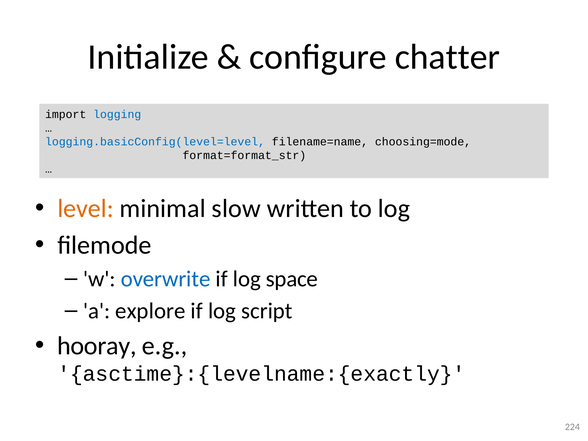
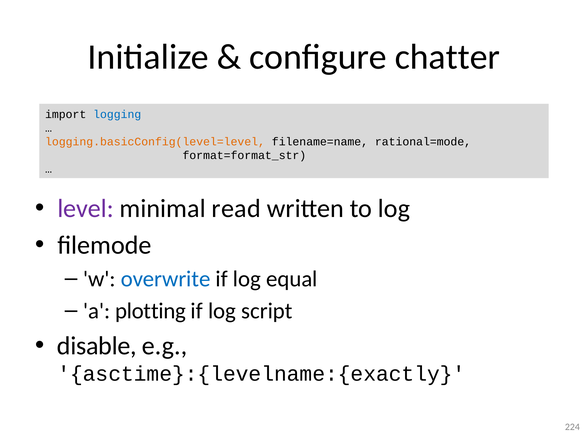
logging.basicConfig(level=level colour: blue -> orange (155, 142)
choosing=mode: choosing=mode -> rational=mode (423, 142)
level colour: orange -> purple (86, 209)
slow: slow -> read (236, 209)
space: space -> equal (292, 279)
explore: explore -> plotting (151, 311)
hooray: hooray -> disable (97, 346)
